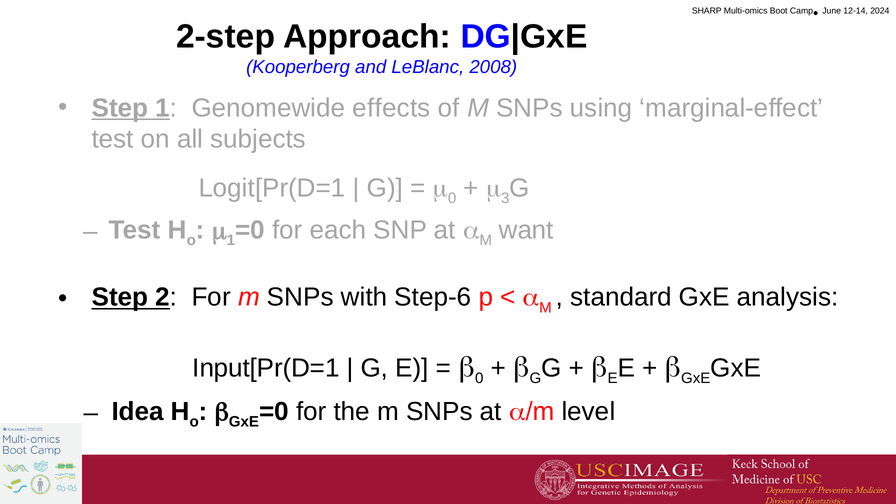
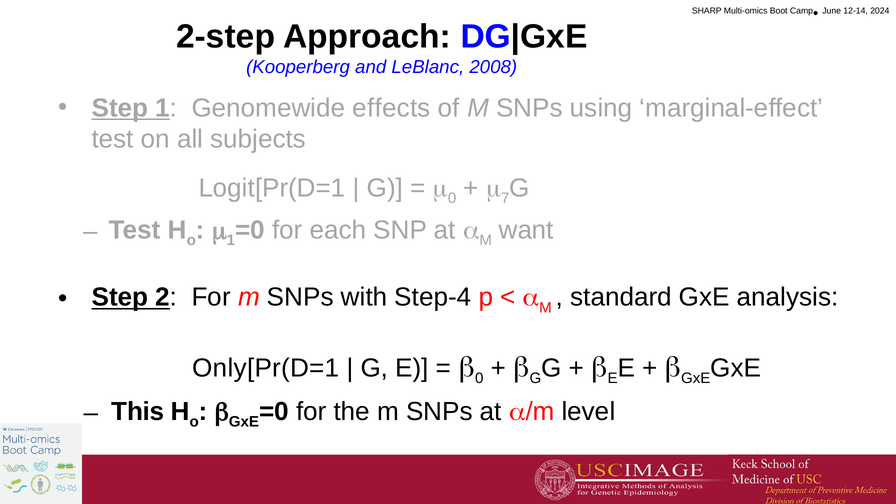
3: 3 -> 7 (505, 198)
Step-6: Step-6 -> Step-4 (433, 297)
Input[Pr(D=1: Input[Pr(D=1 -> Only[Pr(D=1 (266, 368)
Idea: Idea -> This (138, 412)
